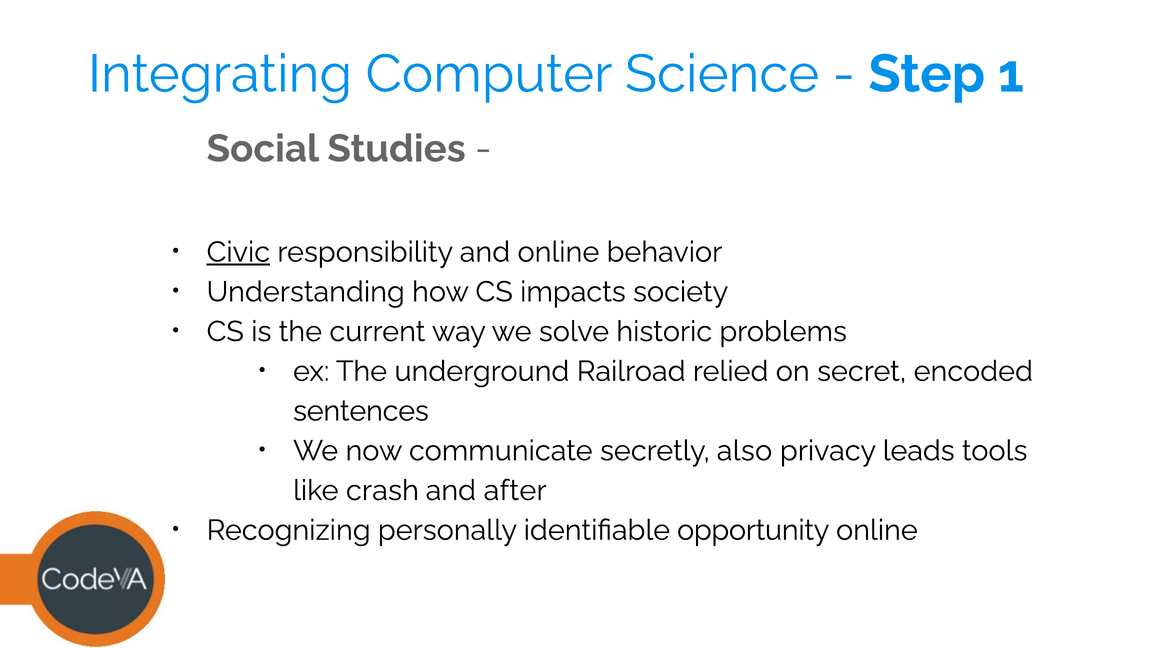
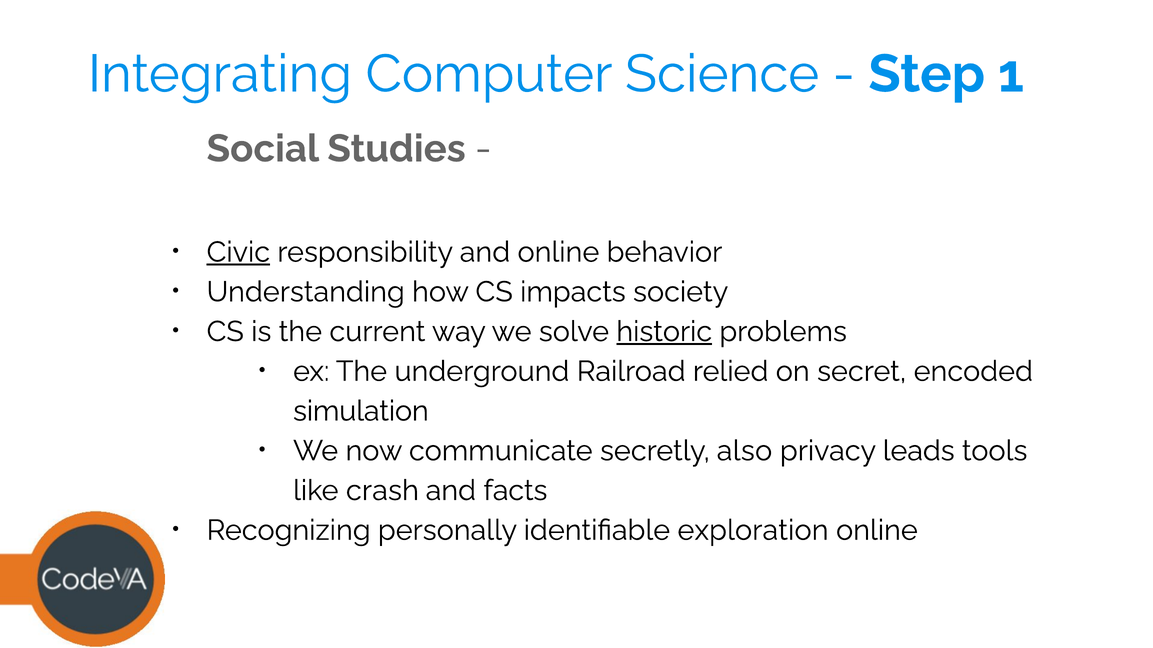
historic underline: none -> present (664, 332)
sentences: sentences -> simulation (361, 411)
after: after -> facts (515, 491)
opportunity: opportunity -> exploration (753, 531)
